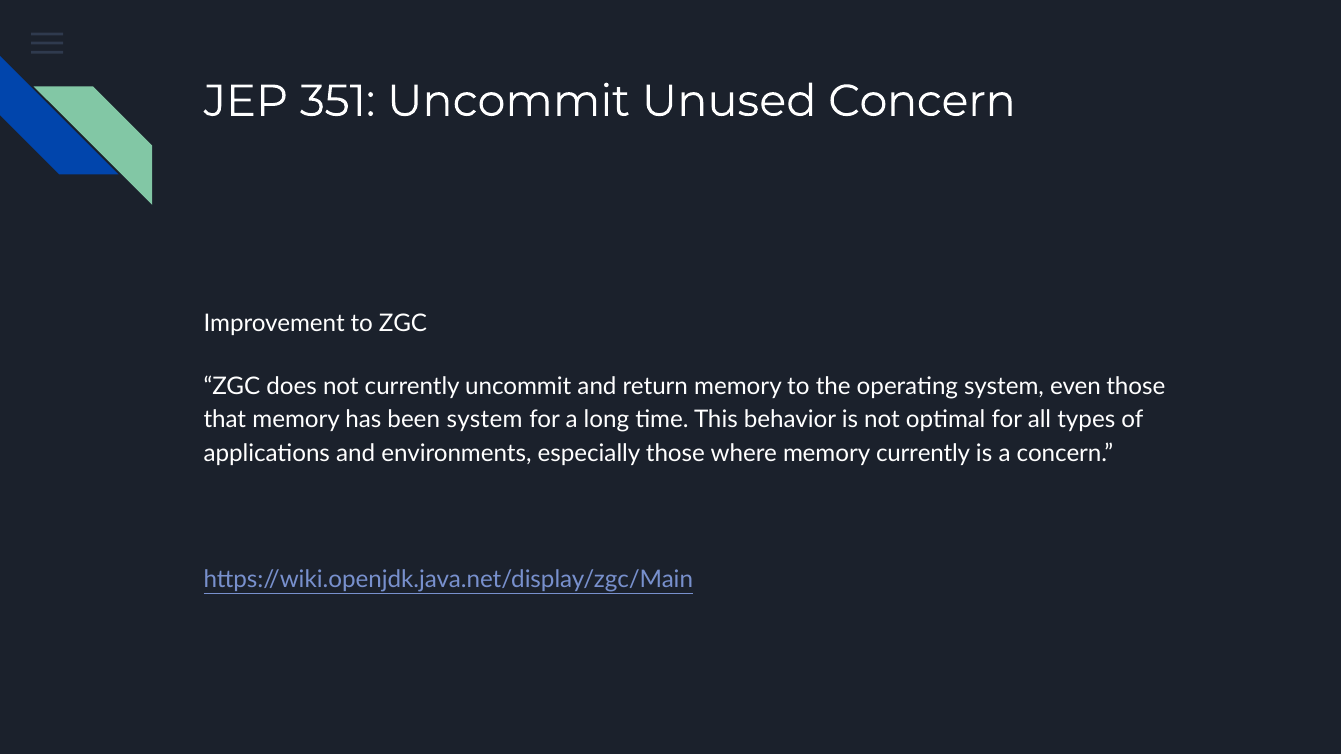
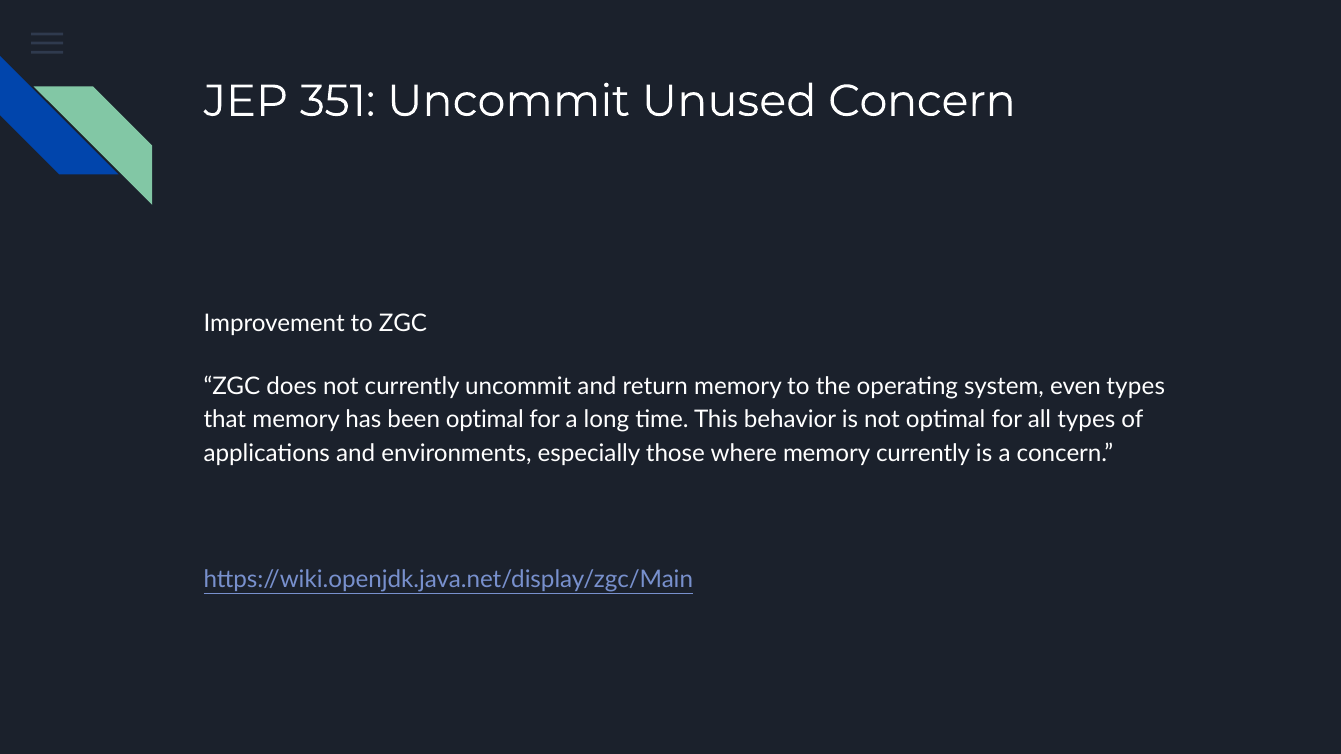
even those: those -> types (1136, 386)
been system: system -> optimal (485, 420)
